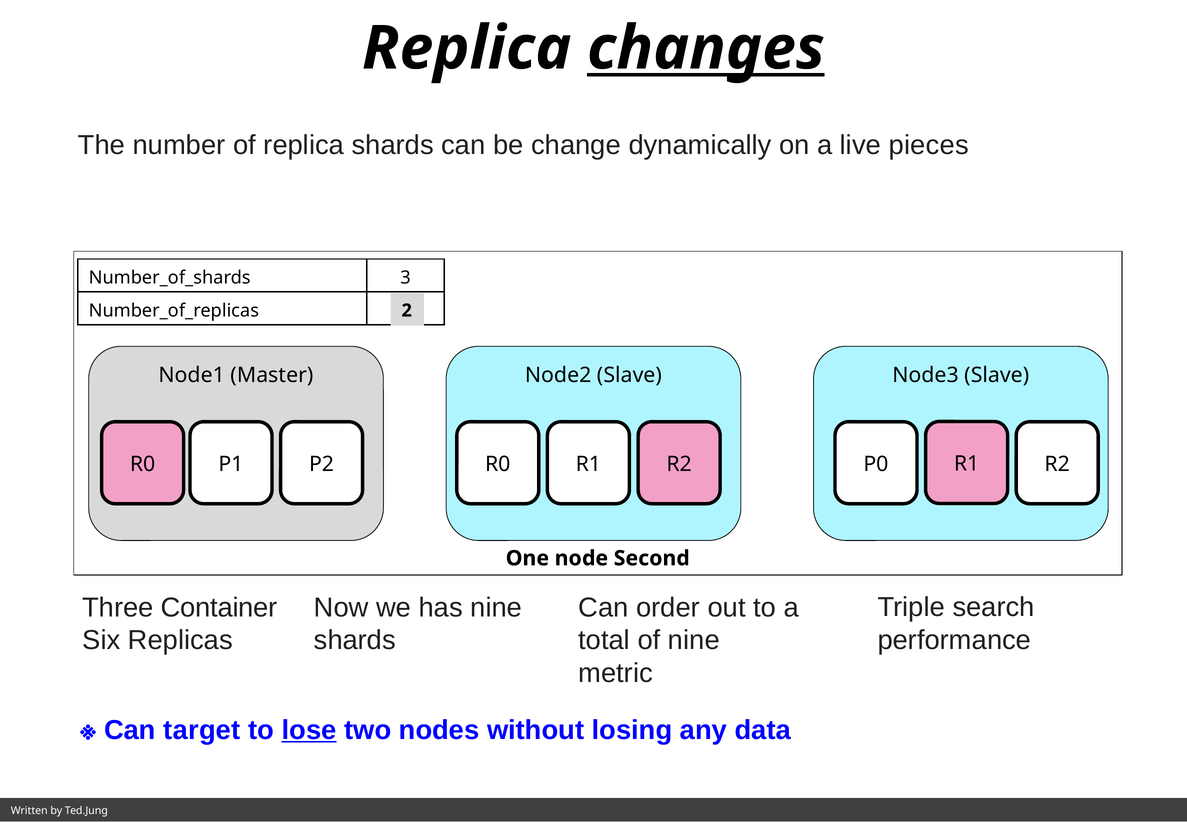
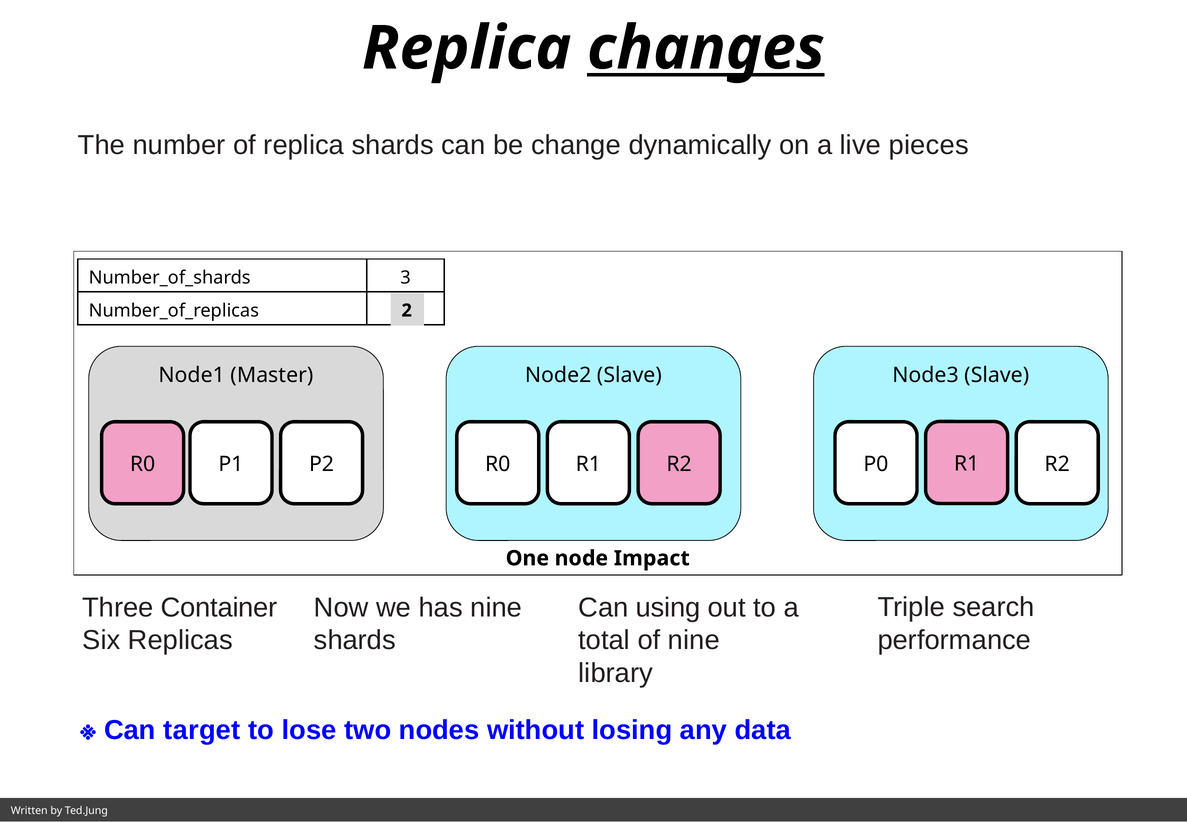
Second: Second -> Impact (652, 558)
order: order -> using (668, 607)
metric: metric -> library (616, 673)
lose underline: present -> none (309, 730)
